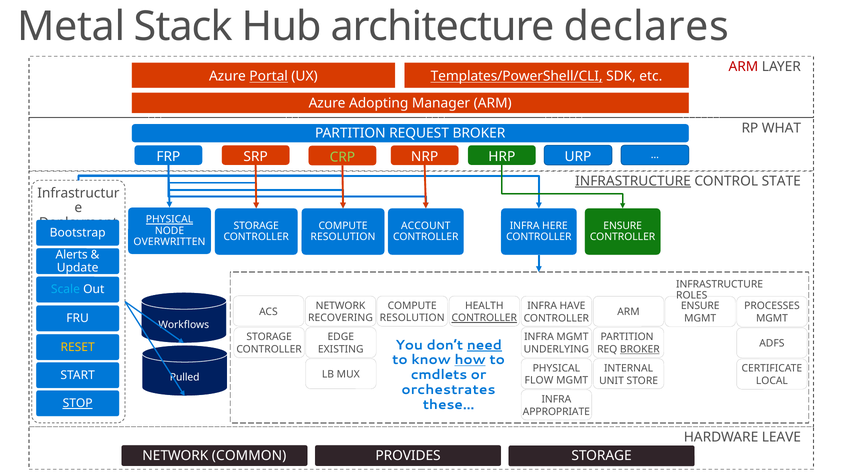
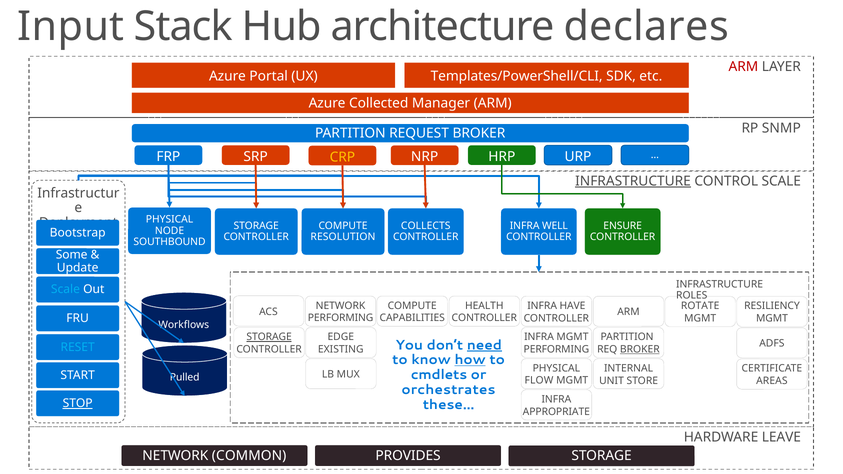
Metal: Metal -> Input (71, 27)
Portal underline: present -> none (269, 76)
Templates/PowerShell/CLI underline: present -> none (517, 76)
Adopting: Adopting -> Collected (379, 103)
WHAT: WHAT -> SNMP (781, 128)
CRP colour: light green -> yellow (342, 157)
CONTROL STATE: STATE -> SCALE (781, 181)
PHYSICAL underline: present -> none (170, 220)
ACCOUNT: ACCOUNT -> COLLECTS (426, 226)
HERE: HERE -> WELL (555, 226)
OVERWRITTEN: OVERWRITTEN -> SOUTHBOUND (170, 242)
Alerts: Alerts -> Some (72, 255)
ENSURE: ENSURE -> ROTATE (700, 306)
PROCESSES: PROCESSES -> RESILIENCY (772, 306)
RECOVERING: RECOVERING -> PERFORMING (341, 318)
RESOLUTION: RESOLUTION -> CAPABILITIES (412, 318)
CONTROLLER underline: present -> none (484, 318)
STORAGE underline: none -> present (269, 337)
RESET colour: yellow -> light blue (78, 347)
UNDERLYING: UNDERLYING -> PERFORMING (556, 349)
LOCAL: LOCAL -> AREAS (772, 381)
